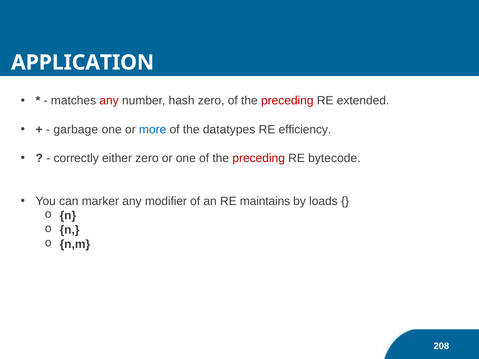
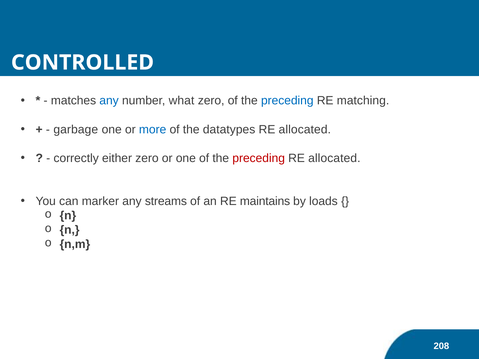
APPLICATION: APPLICATION -> CONTROLLED (82, 63)
any colour: red -> blue (109, 101)
hash: hash -> what (182, 101)
preceding colour: red -> blue (287, 101)
extended: extended -> matching (363, 101)
efficiency: efficiency -> allocated (305, 130)
bytecode: bytecode -> allocated (334, 158)
modifier: modifier -> streams (166, 201)
